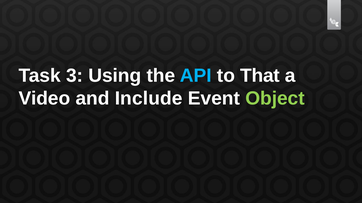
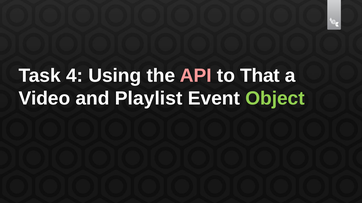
3: 3 -> 4 (74, 76)
API colour: light blue -> pink (196, 76)
Include: Include -> Playlist (149, 99)
